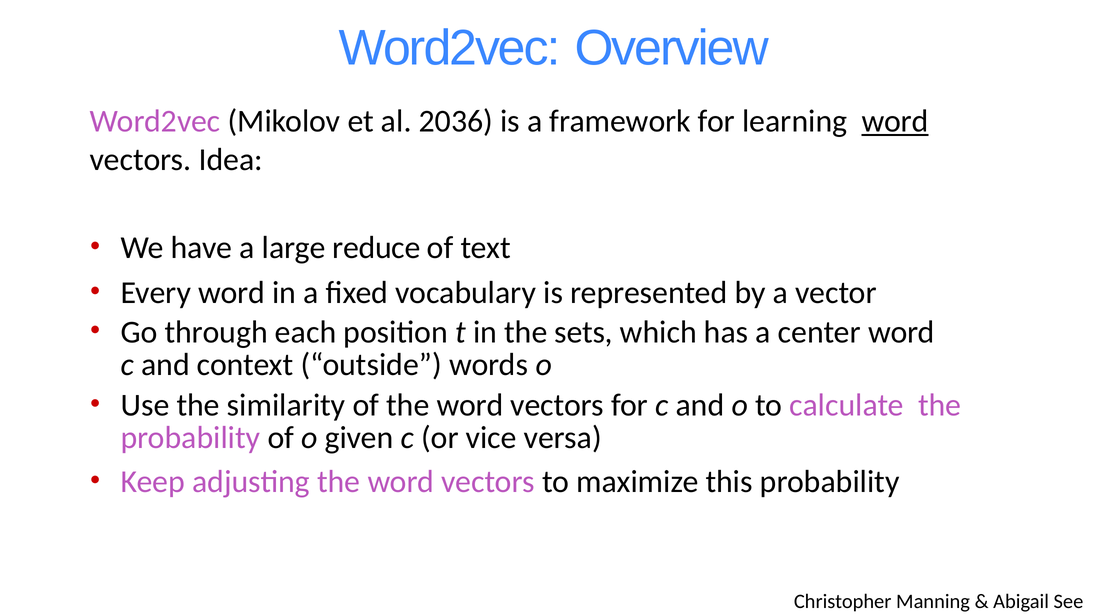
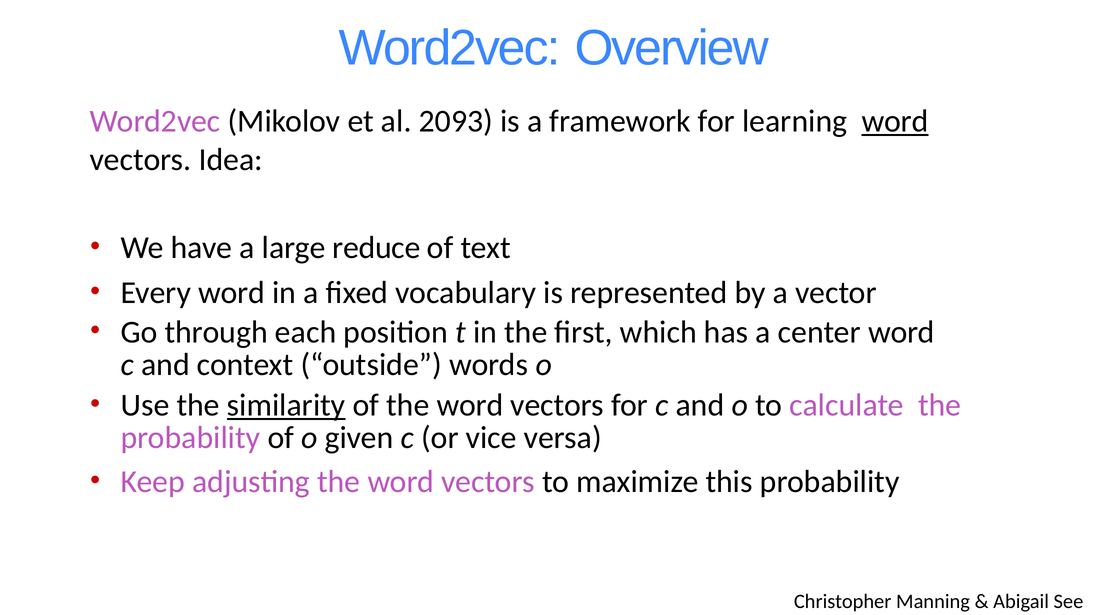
2036: 2036 -> 2093 (456, 121)
sets: sets -> ﬁrst (584, 332)
similarity underline: none -> present (286, 405)
